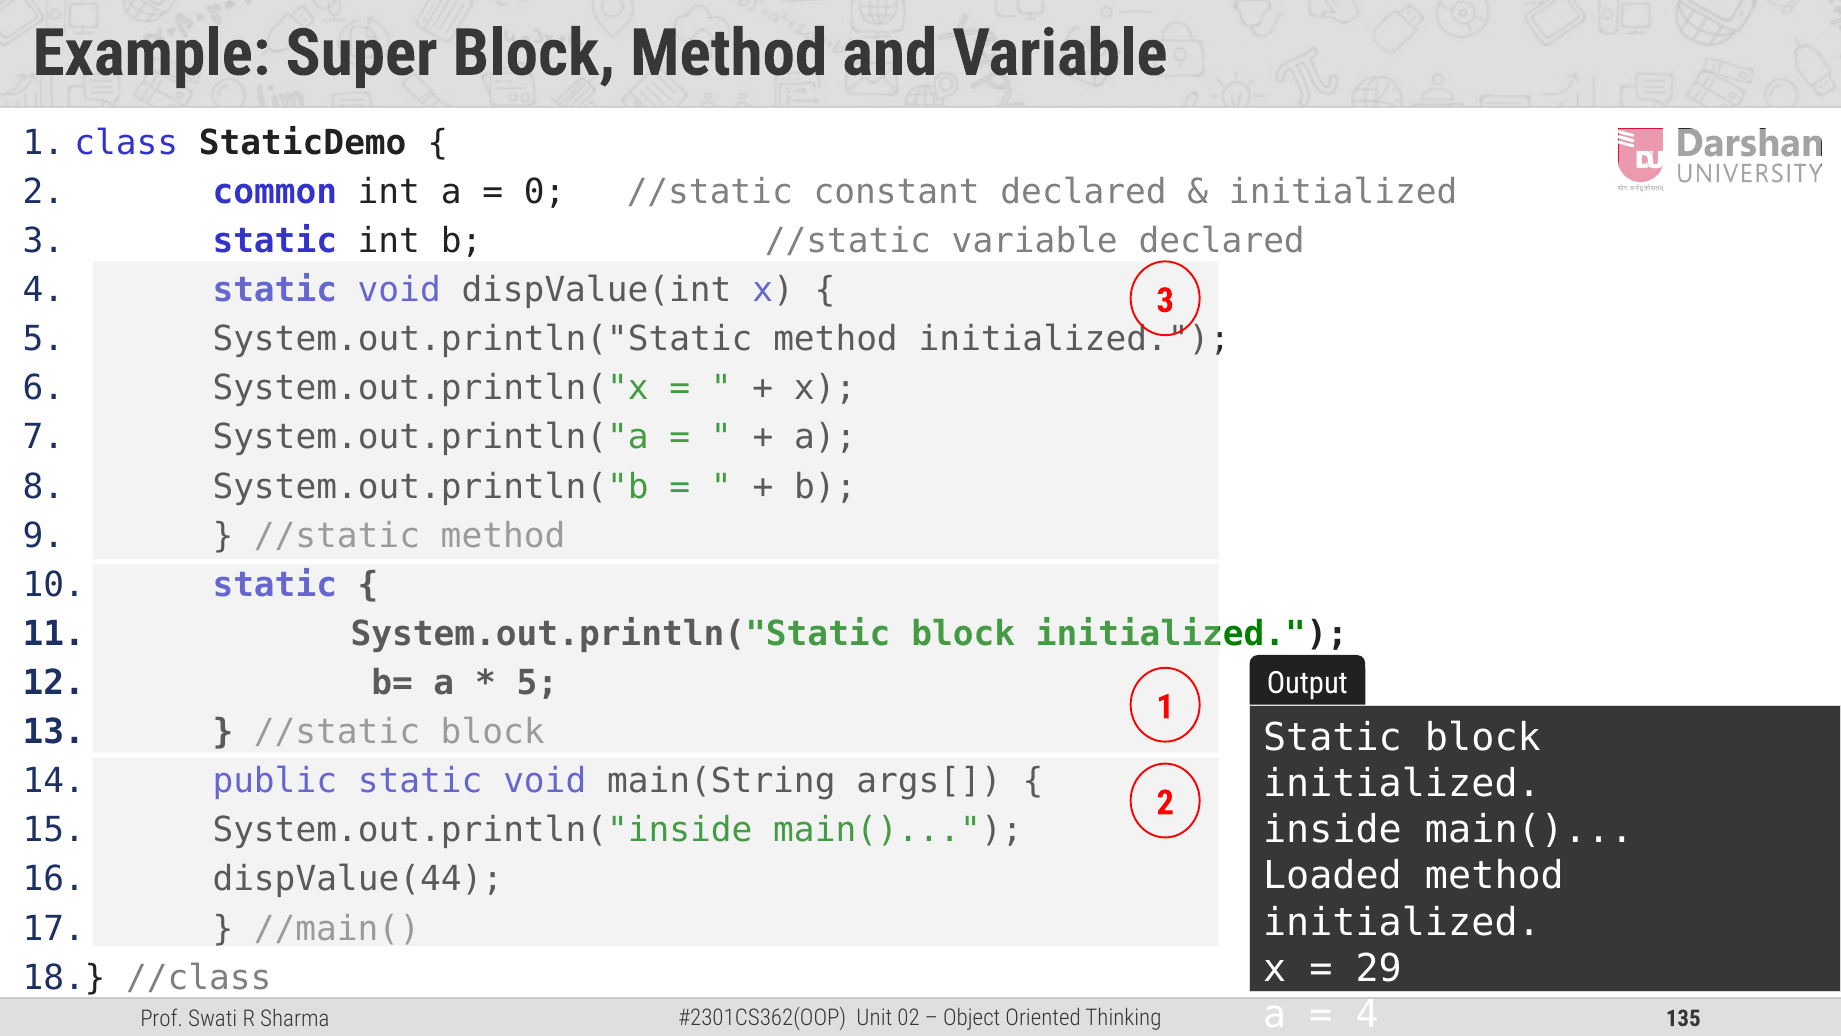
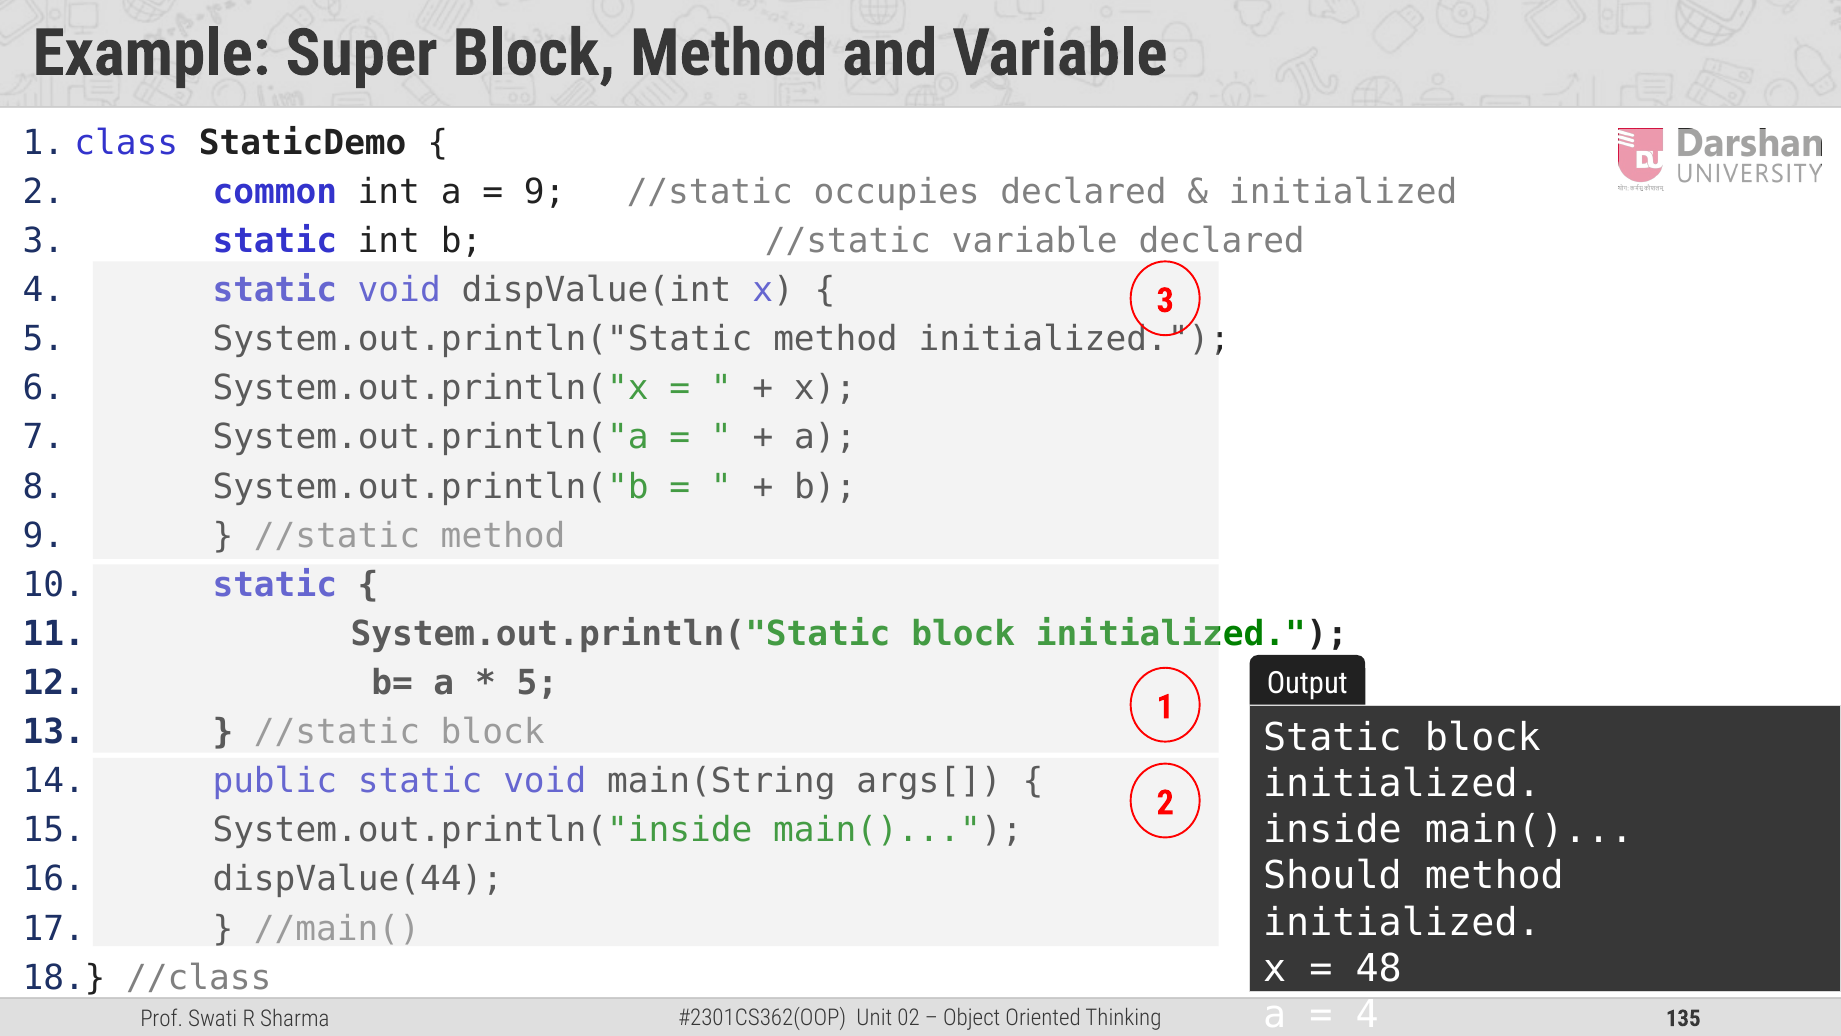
0: 0 -> 9 (545, 192)
constant: constant -> occupies (897, 192)
Loaded: Loaded -> Should (1332, 876)
29: 29 -> 48 (1379, 968)
